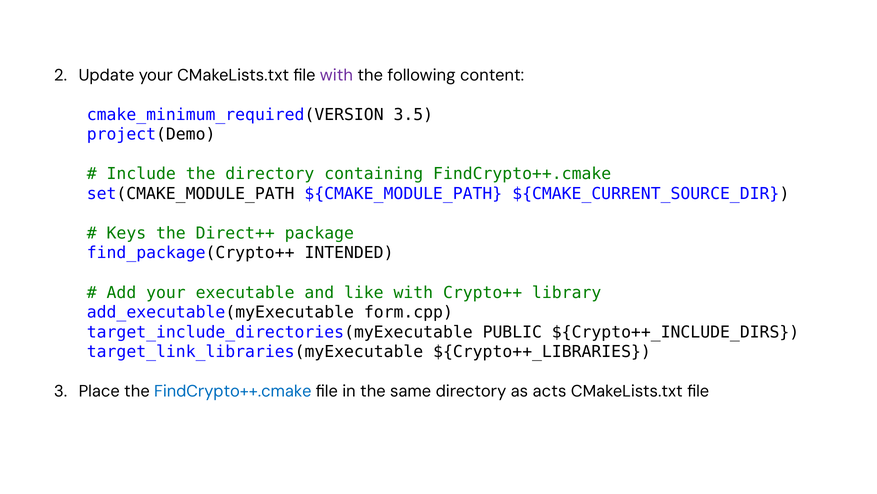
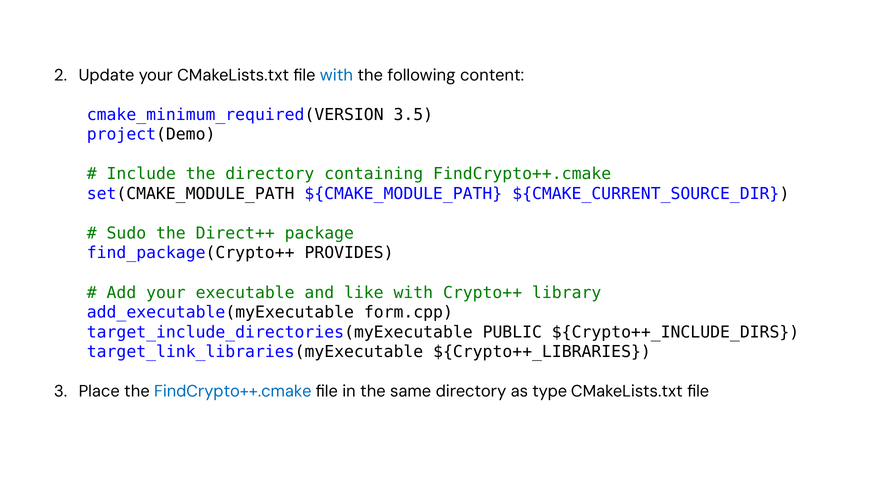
with colour: purple -> blue (336, 75)
Keys: Keys -> Sudo (126, 233)
INTENDED: INTENDED -> PROVIDES (349, 253)
acts: acts -> type (550, 391)
